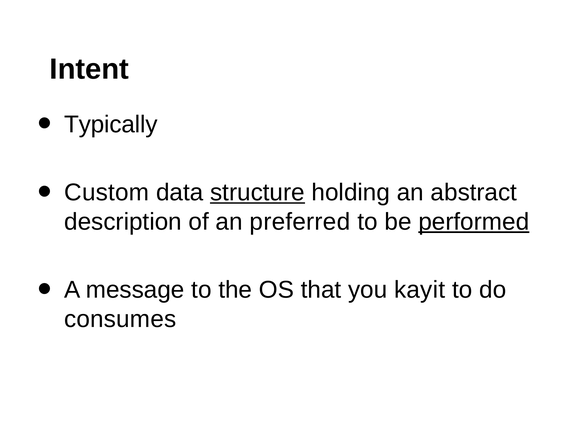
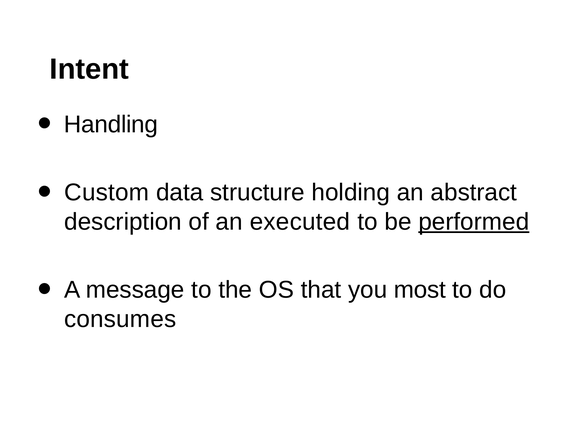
Typically: Typically -> Handling (111, 124)
structure underline: present -> none (257, 192)
preferred: preferred -> executed (300, 222)
kayit: kayit -> most (420, 290)
